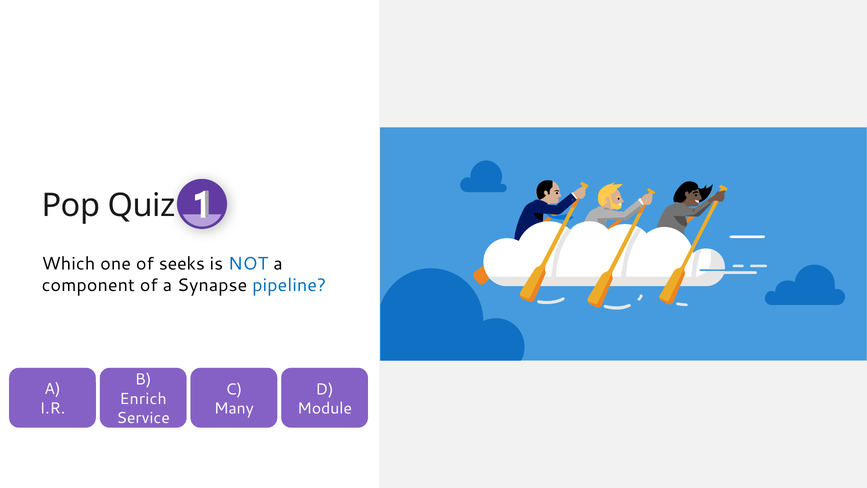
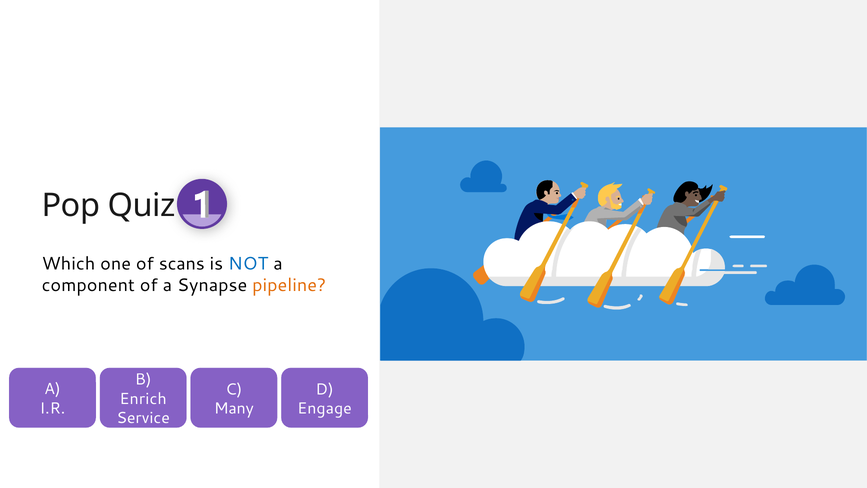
seeks: seeks -> scans (182, 264)
pipeline colour: blue -> orange (289, 285)
Module: Module -> Engage (325, 408)
